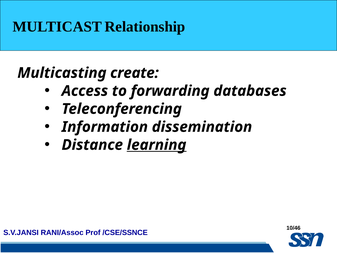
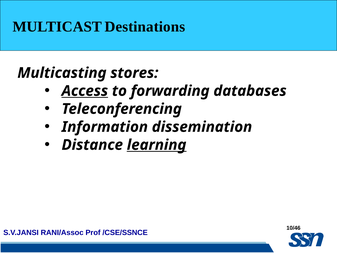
Relationship: Relationship -> Destinations (145, 27)
create: create -> stores (134, 73)
Access underline: none -> present (85, 91)
